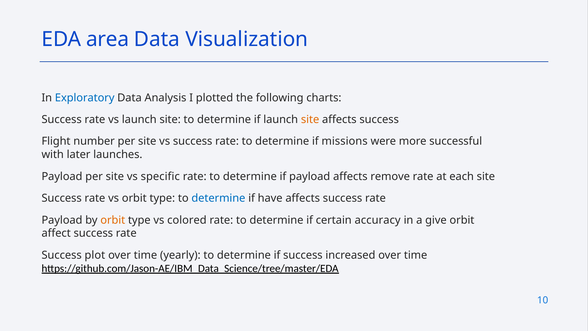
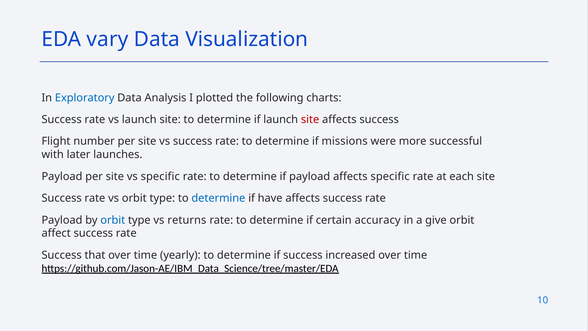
area: area -> vary (107, 39)
site colour: orange -> red (310, 119)
affects remove: remove -> specific (390, 176)
orbit colour: orange -> blue (113, 220)
colored: colored -> returns (187, 220)
plot: plot -> that (95, 255)
